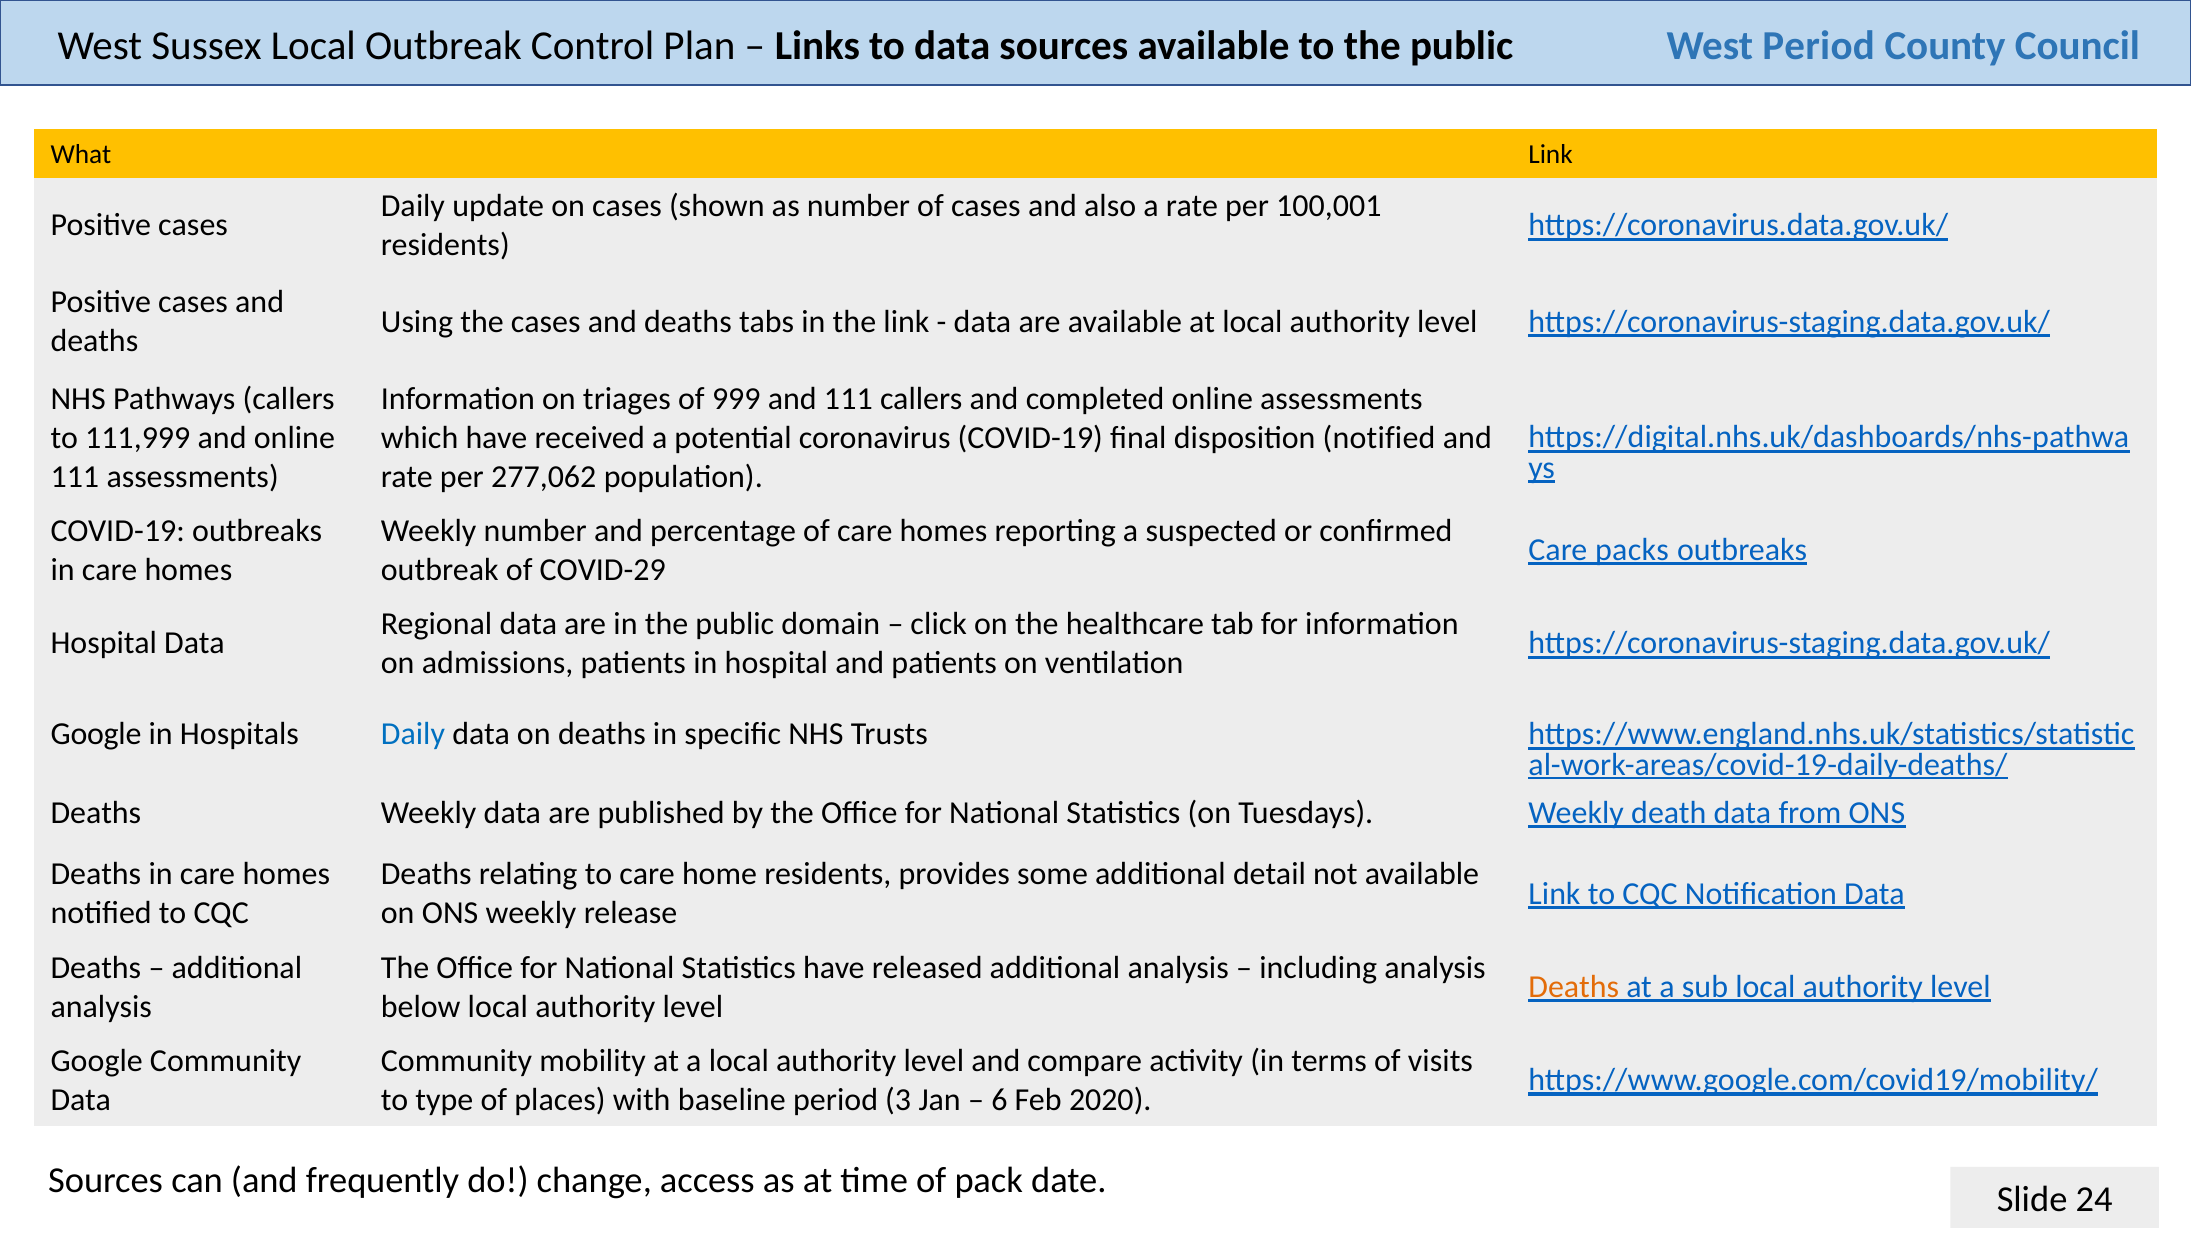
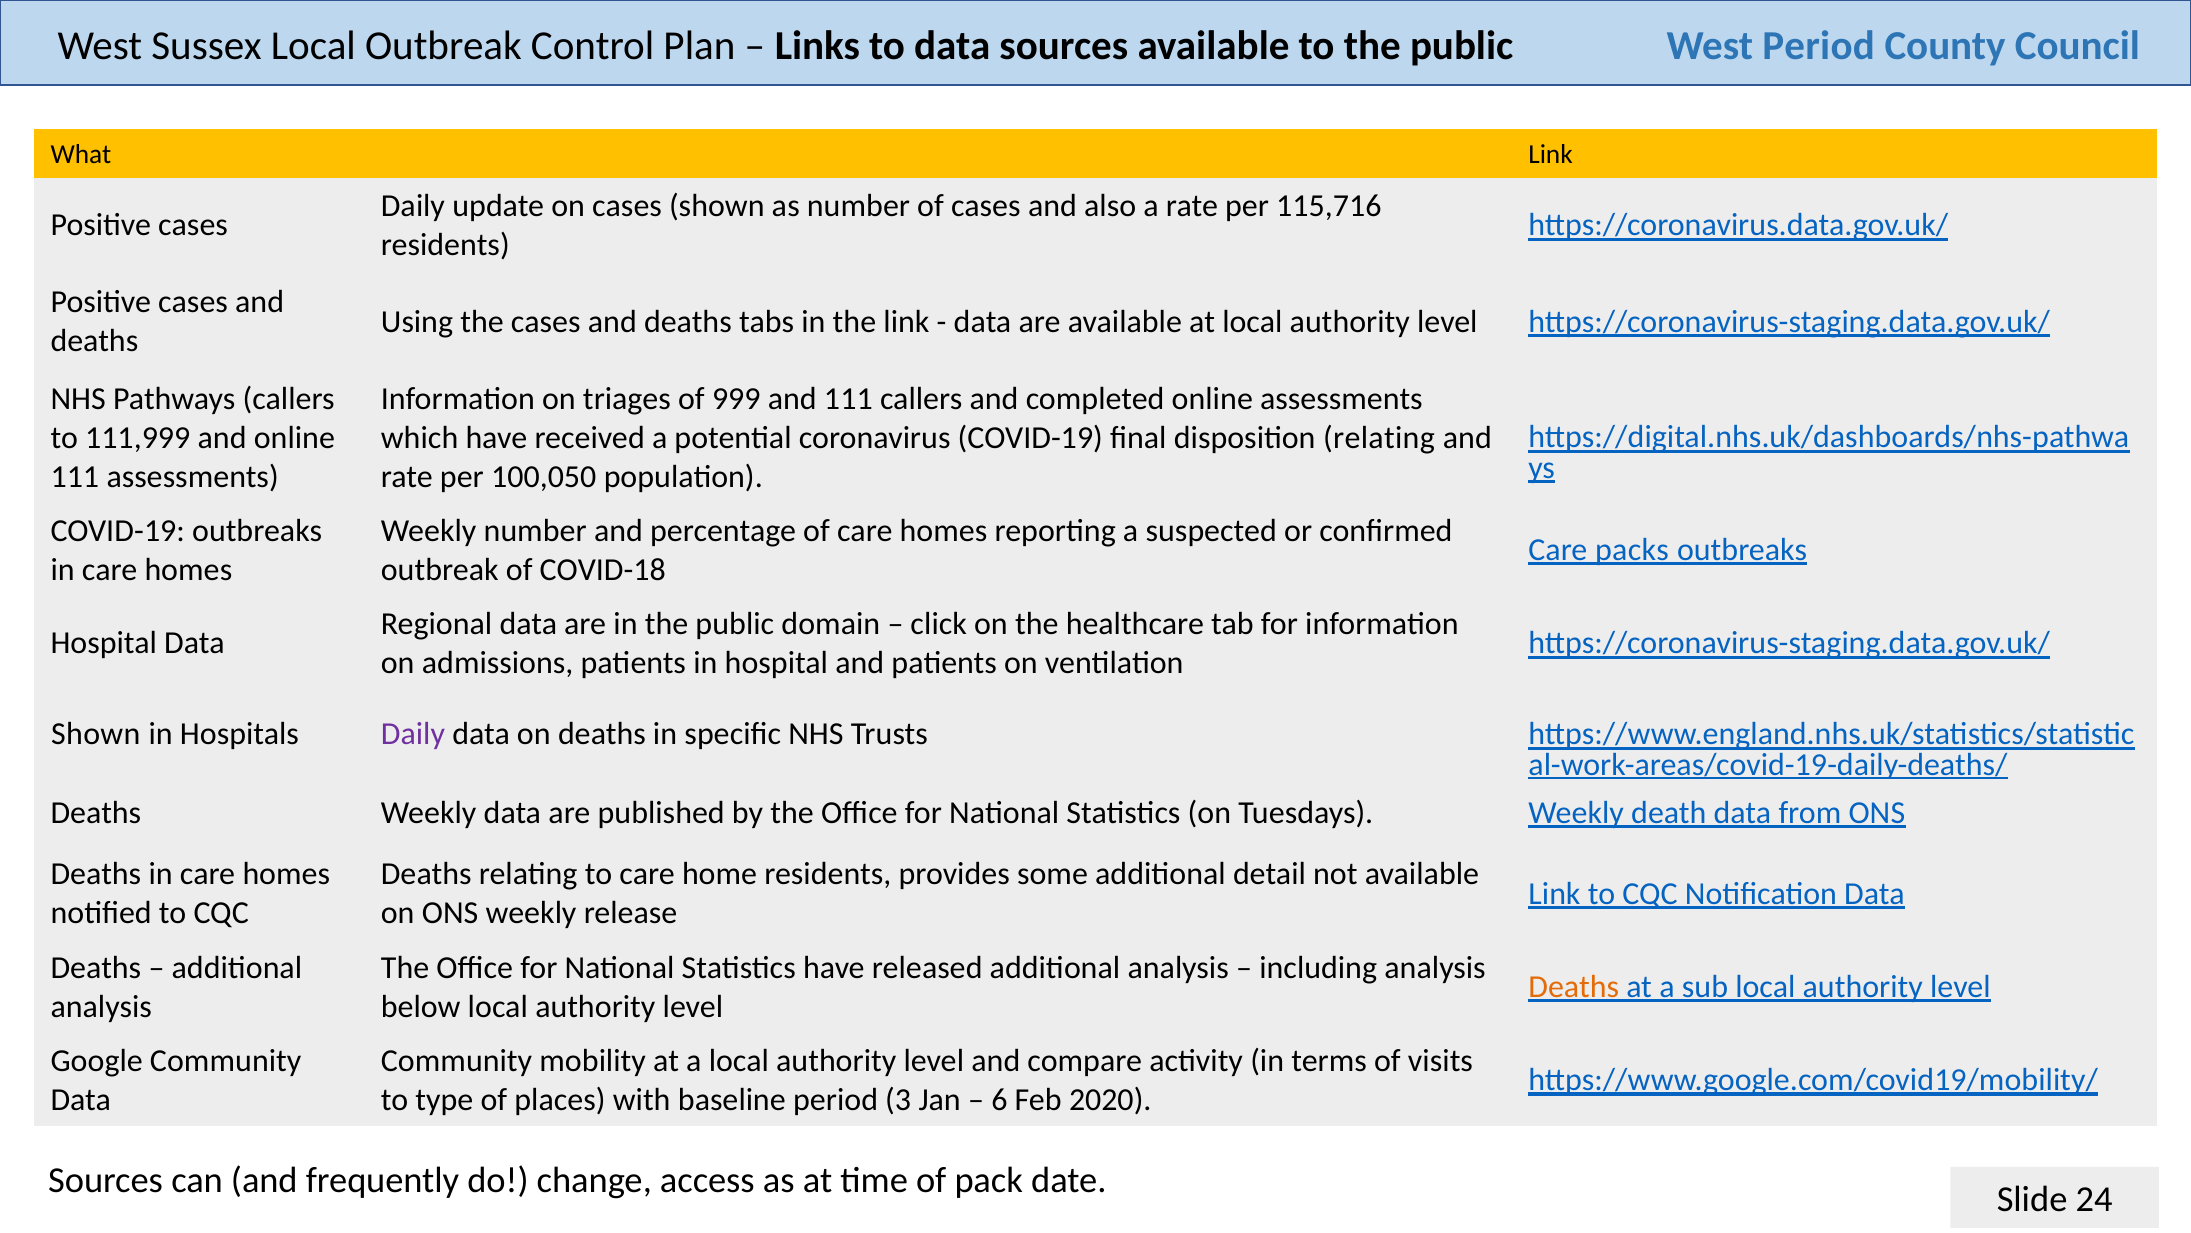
100,001: 100,001 -> 115,716 (1329, 206)
disposition notified: notified -> relating (1379, 438)
277,062: 277,062 -> 100,050 (544, 477)
COVID-29: COVID-29 -> COVID-18 (603, 570)
Google: Google -> Shown (96, 734)
Daily colour: blue -> purple (413, 734)
